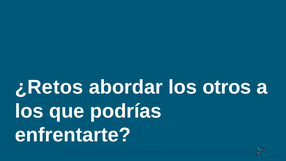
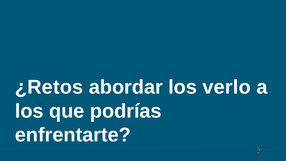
otros: otros -> verlo (227, 87)
